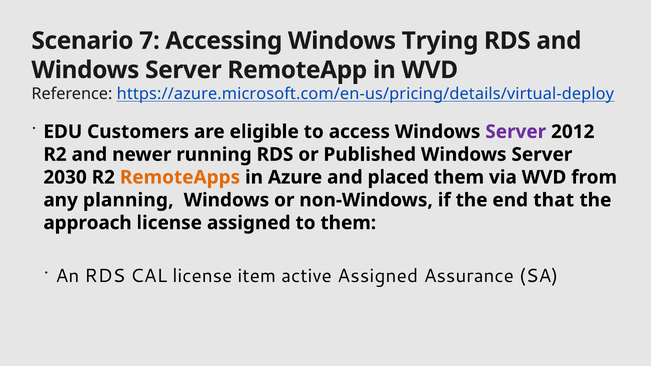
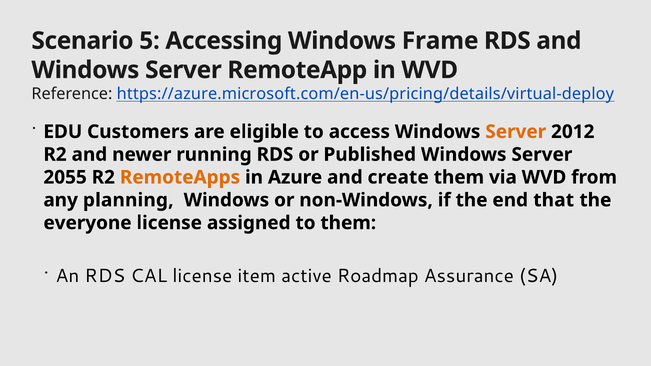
7: 7 -> 5 (150, 41)
Trying: Trying -> Frame (440, 41)
Server colour: purple -> orange (516, 132)
2030: 2030 -> 2055 (65, 177)
placed: placed -> create (398, 177)
approach: approach -> everyone (87, 223)
active Assigned: Assigned -> Roadmap (378, 276)
